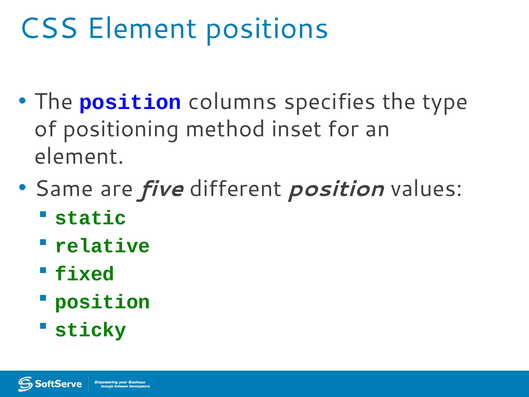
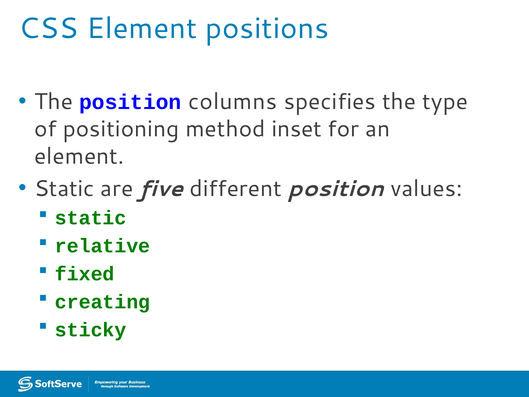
Same: Same -> Static (64, 188)
position: position -> creating (103, 302)
